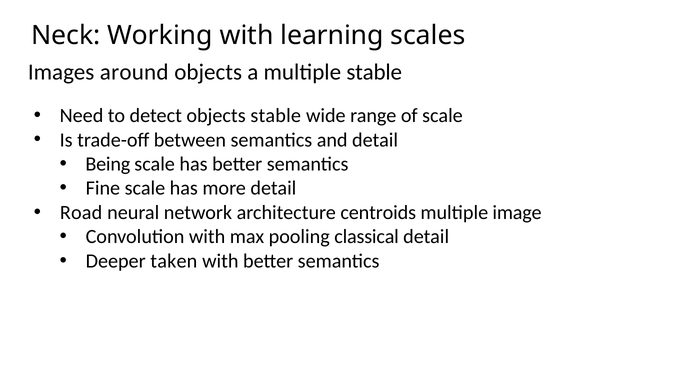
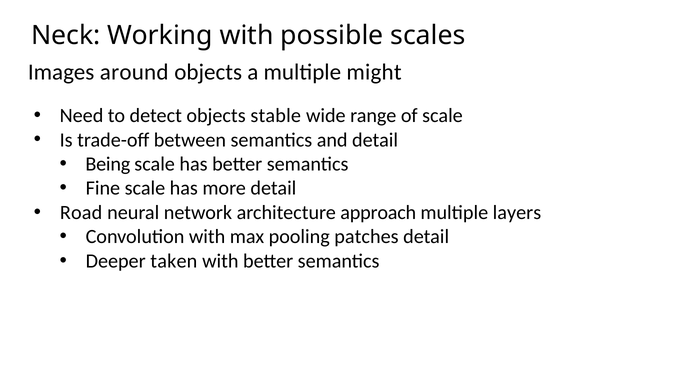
learning: learning -> possible (332, 36)
multiple stable: stable -> might (374, 72)
centroids: centroids -> approach (378, 213)
image: image -> layers (517, 213)
classical: classical -> patches (366, 237)
